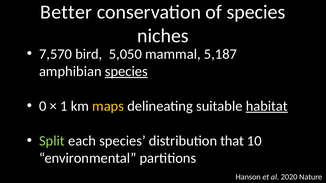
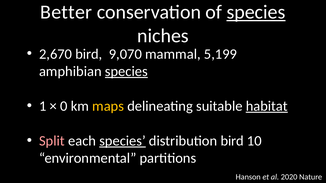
species underline: none -> present (256, 12)
7,570: 7,570 -> 2,670 (56, 54)
5,050: 5,050 -> 9,070 (125, 54)
5,187: 5,187 -> 5,199 (220, 54)
0: 0 -> 1 (43, 106)
1: 1 -> 0 (64, 106)
Split colour: light green -> pink (52, 141)
species underline: none -> present (122, 141)
distribution that: that -> bird (232, 141)
